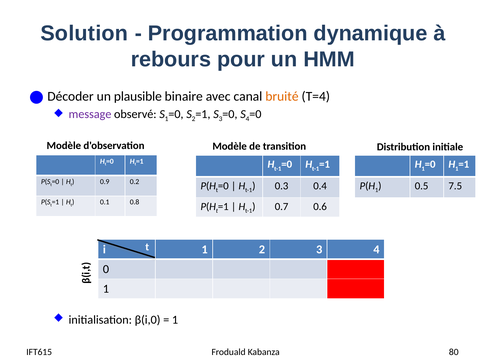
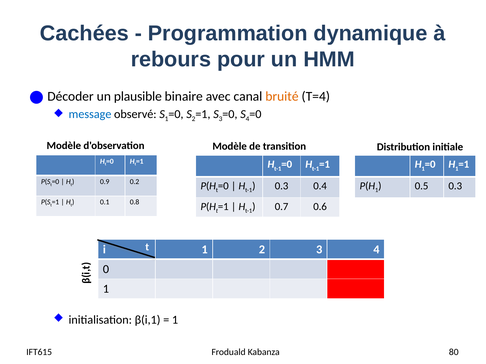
Solution: Solution -> Cachées (84, 34)
message colour: purple -> blue (90, 114)
0.5 7.5: 7.5 -> 0.3 (455, 186)
β(i,0: β(i,0 -> β(i,1 (148, 320)
